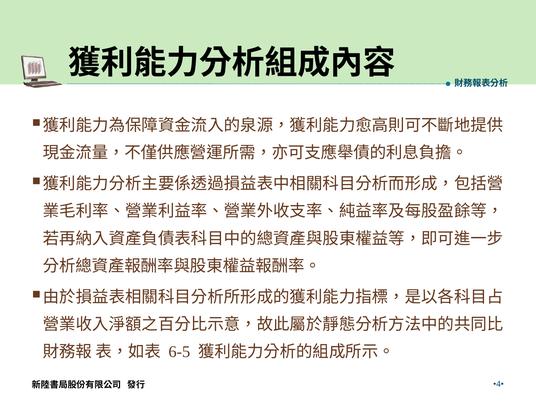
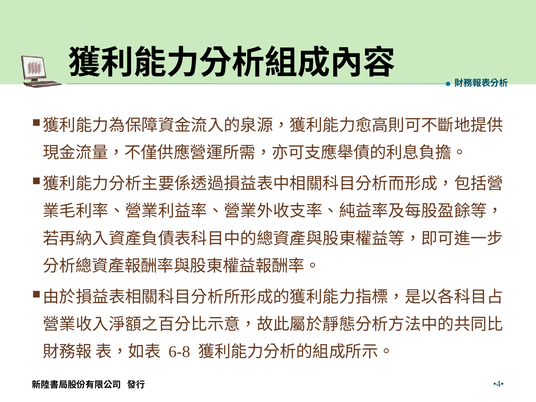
6-5: 6-5 -> 6-8 (179, 352)
